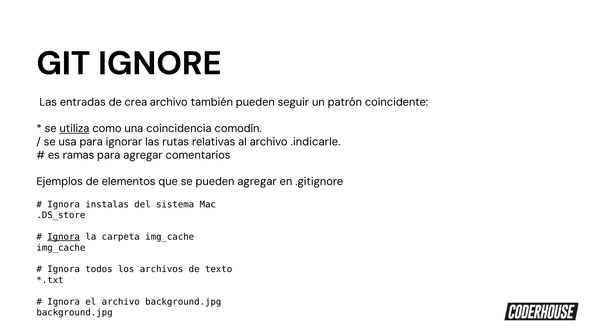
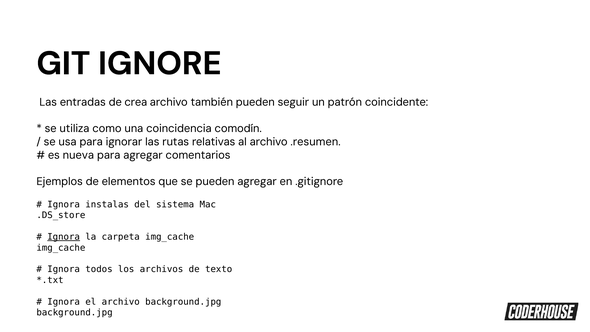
utiliza underline: present -> none (74, 129)
.indicarle: .indicarle -> .resumen (316, 142)
ramas: ramas -> nueva (78, 155)
